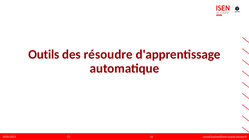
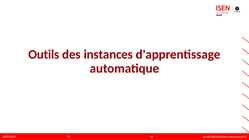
résoudre: résoudre -> instances (108, 54)
